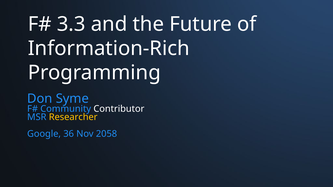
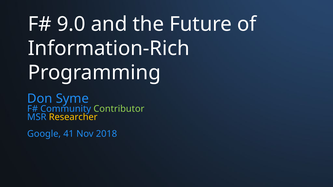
3.3: 3.3 -> 9.0 (71, 24)
Contributor colour: white -> light green (119, 109)
36: 36 -> 41 (69, 134)
2058: 2058 -> 2018 (107, 134)
